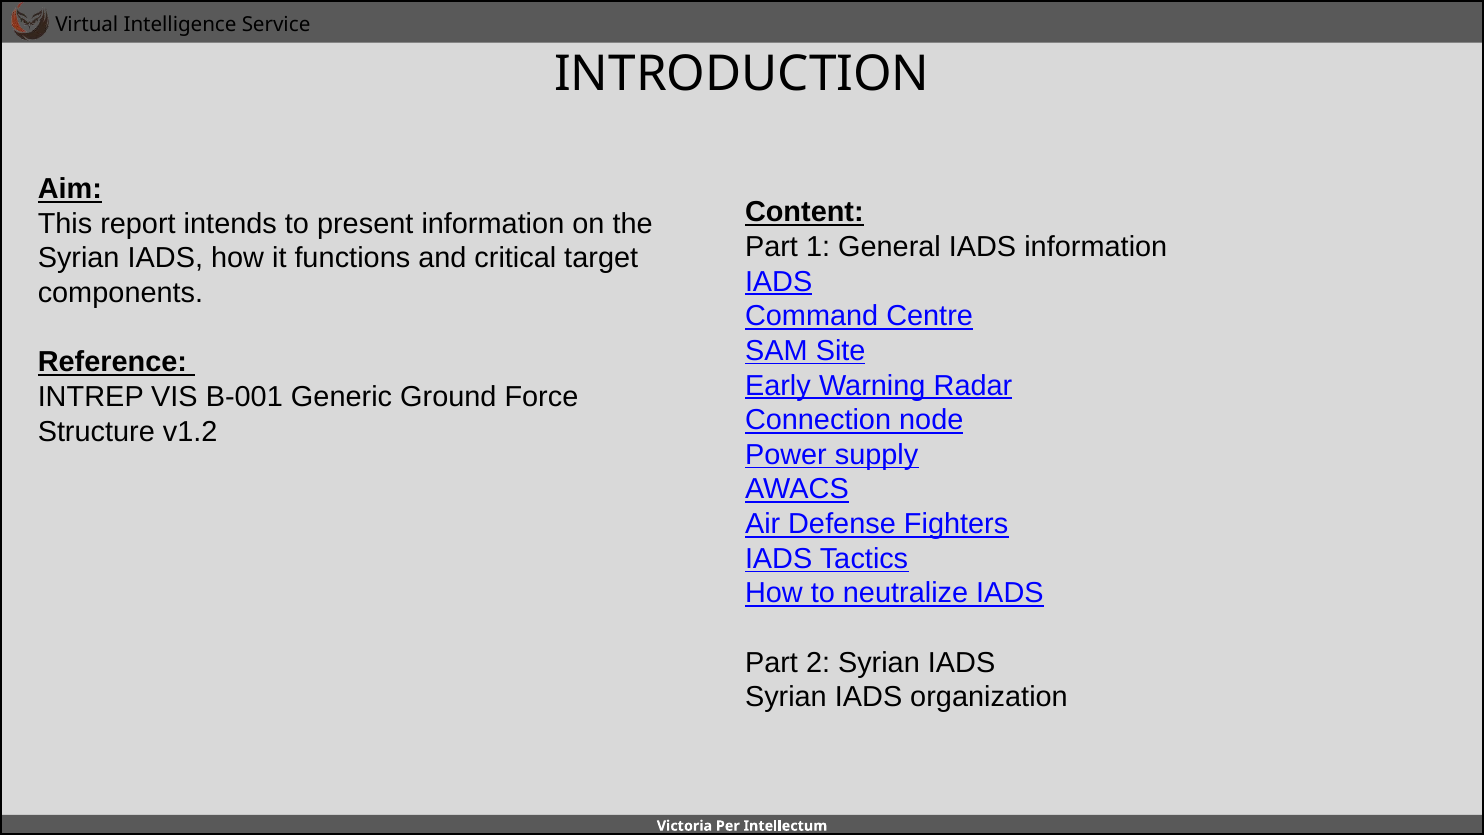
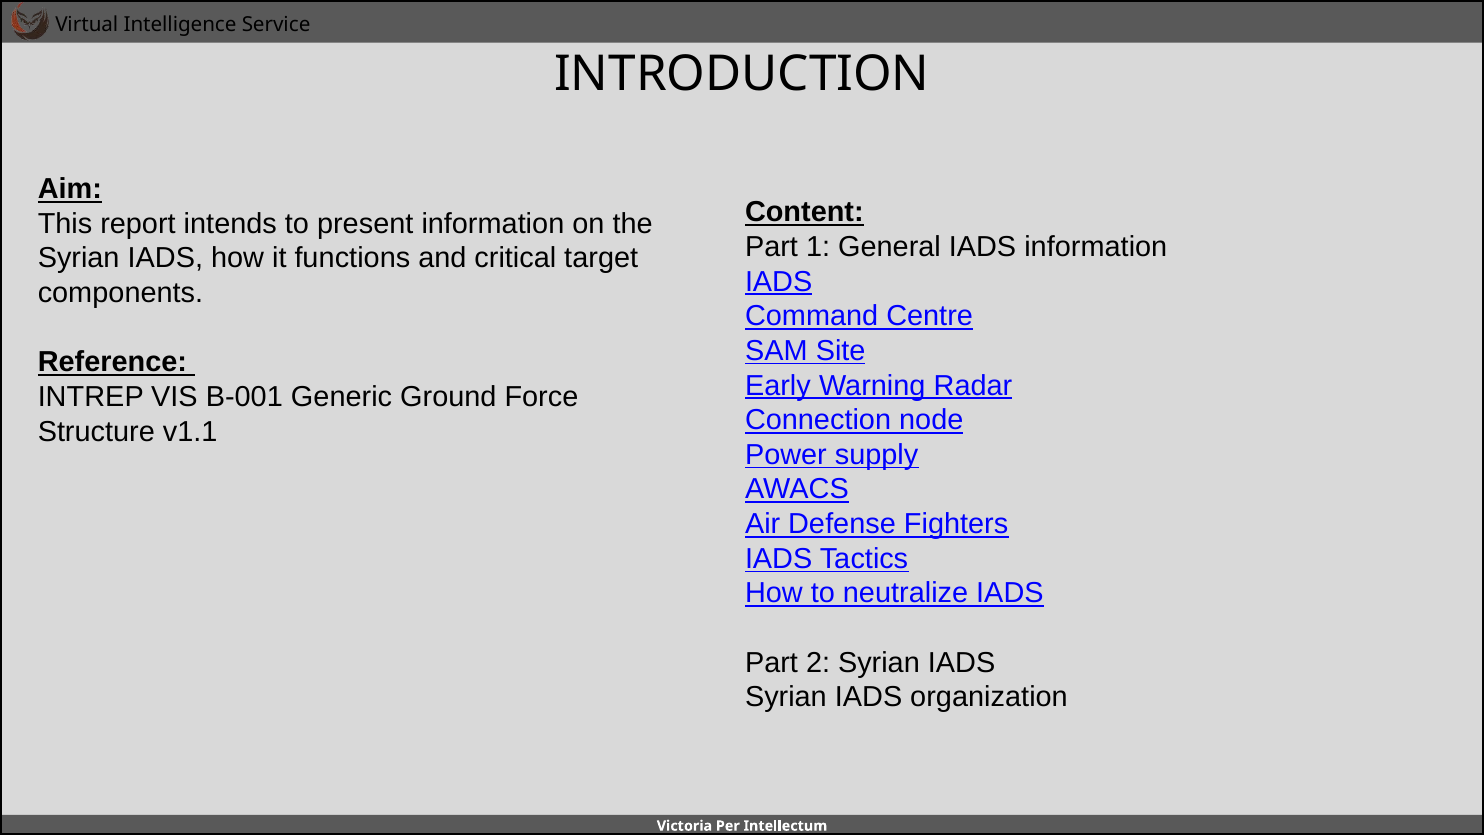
v1.2: v1.2 -> v1.1 (190, 431)
